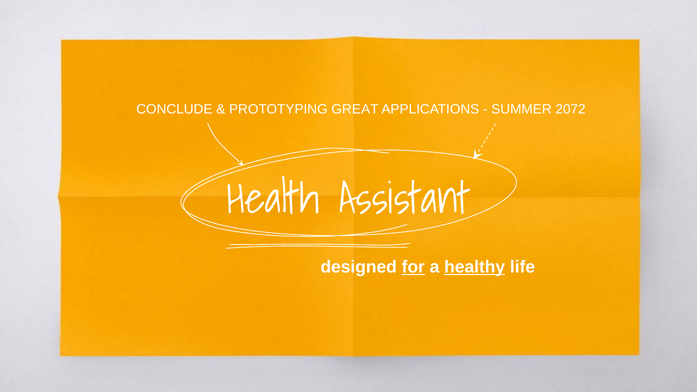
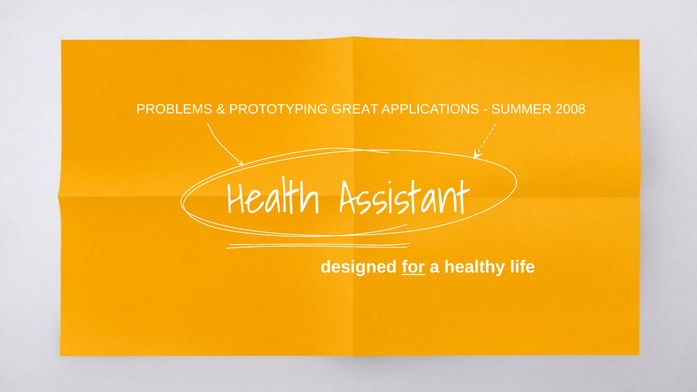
CONCLUDE: CONCLUDE -> PROBLEMS (174, 109)
2072: 2072 -> 2008 (571, 109)
healthy underline: present -> none (475, 267)
